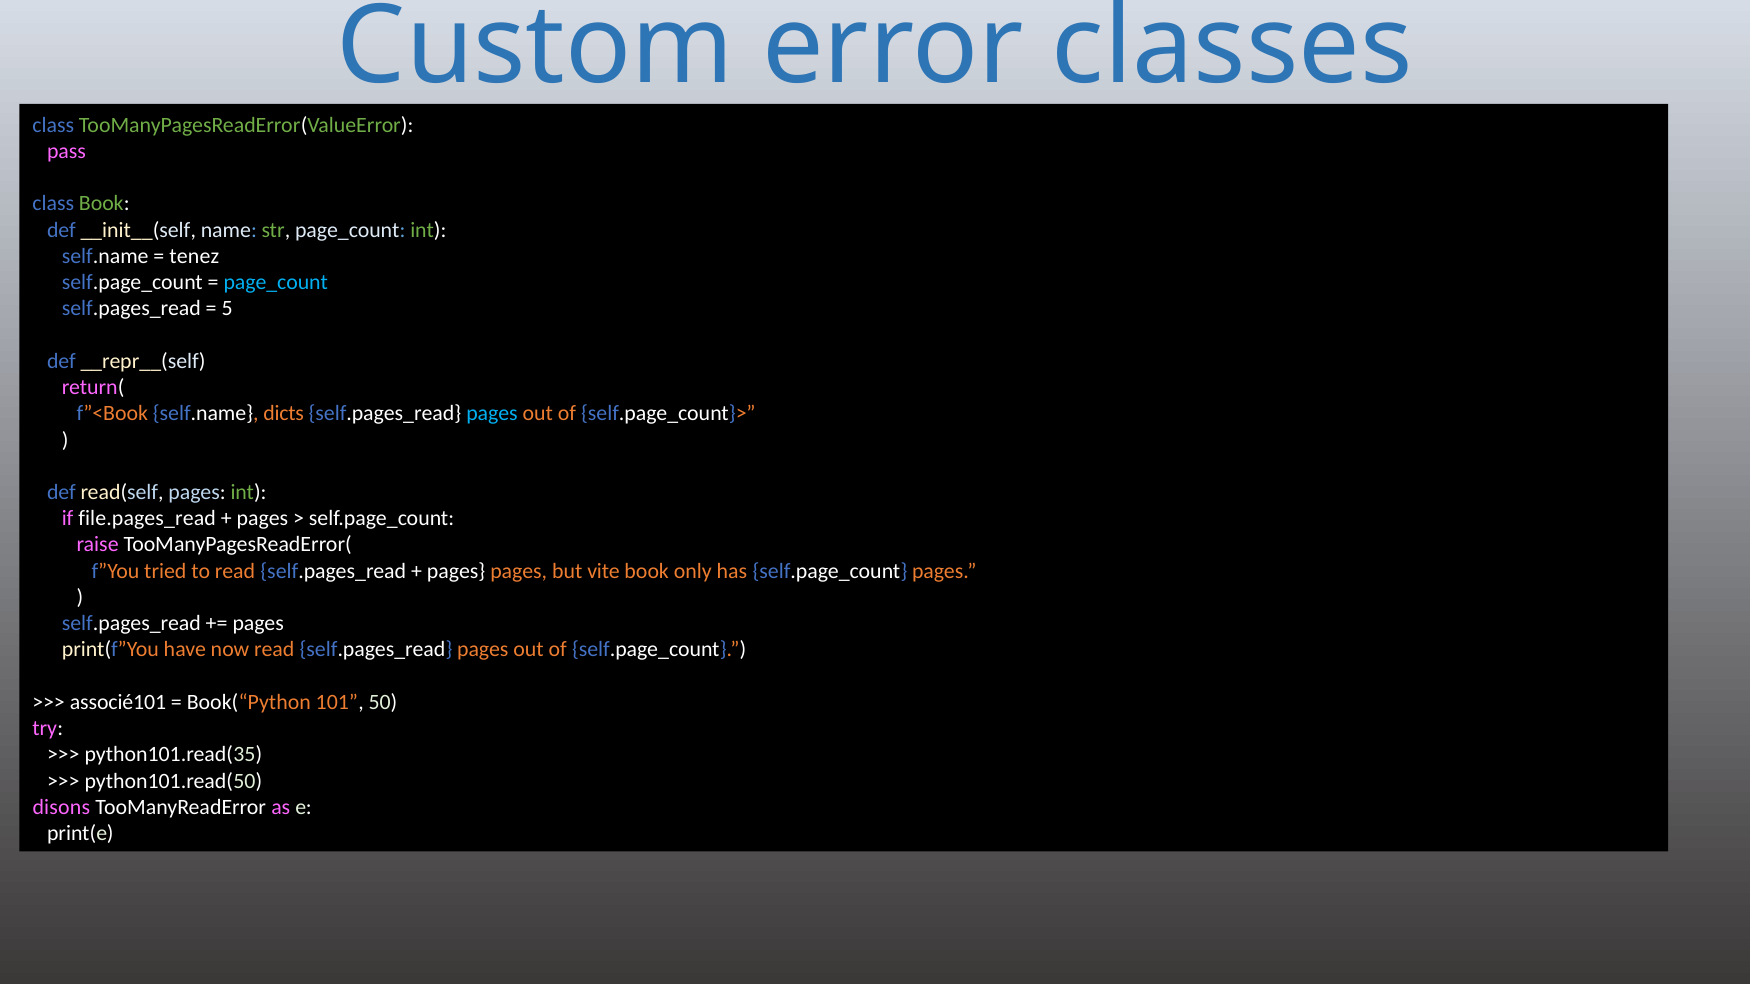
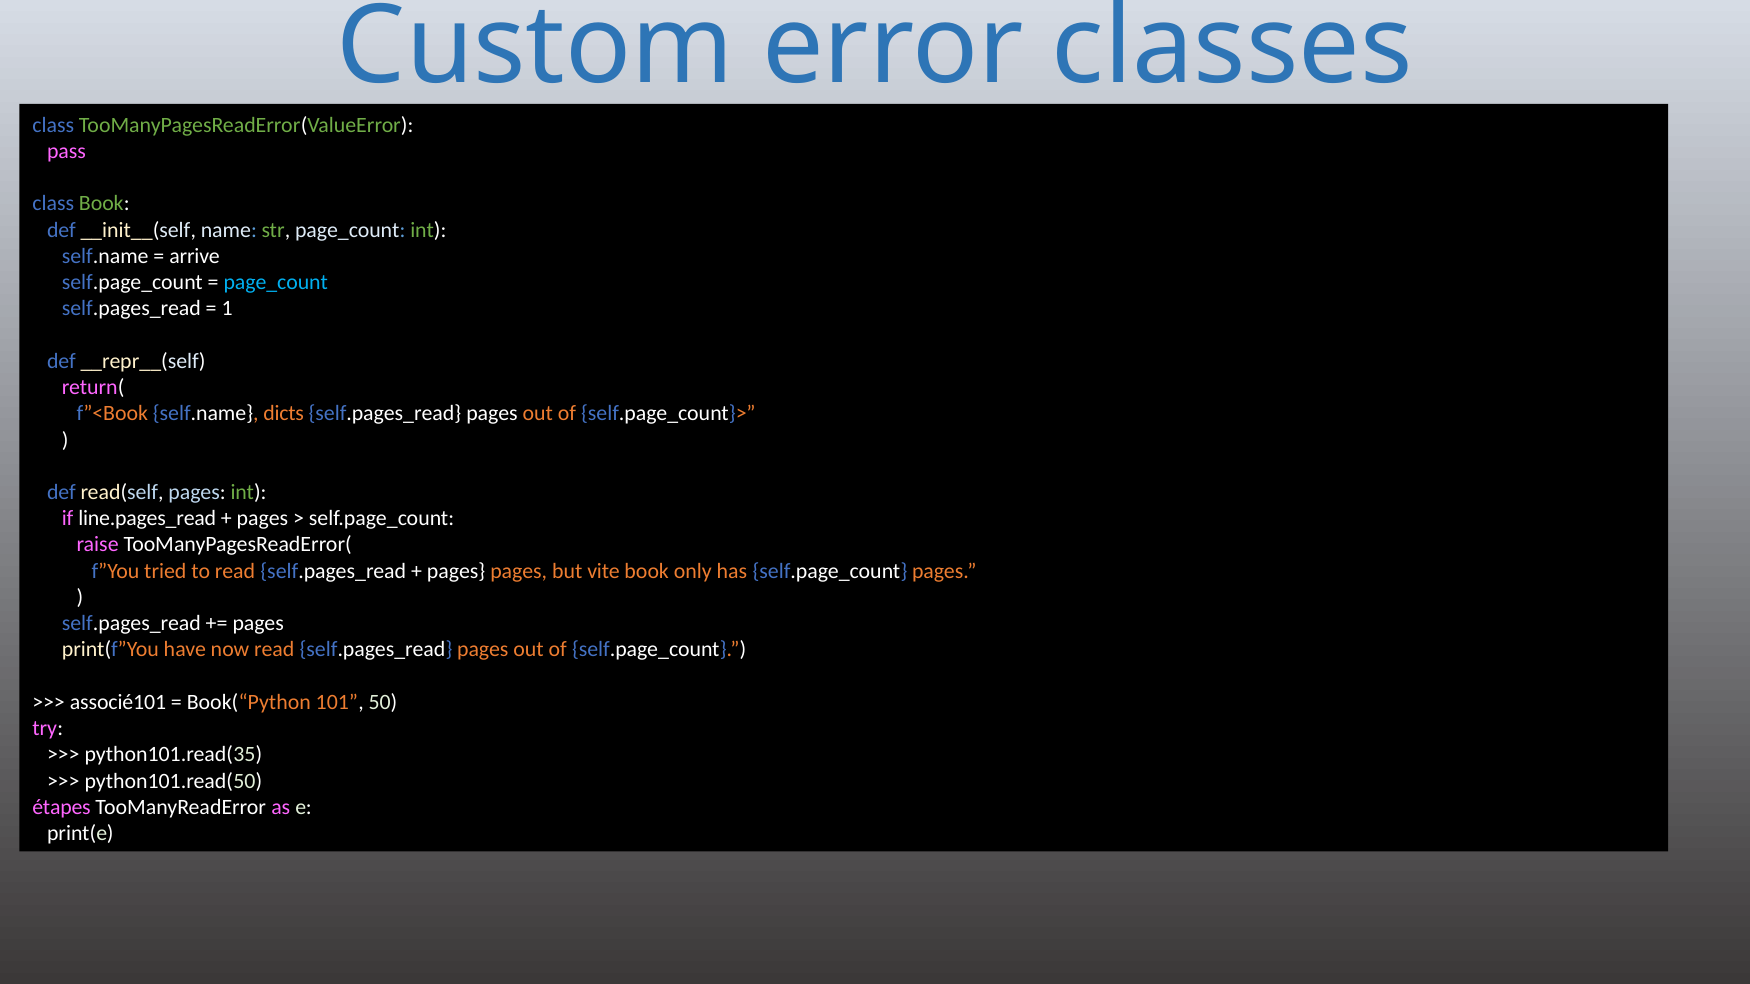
tenez: tenez -> arrive (195, 256)
5: 5 -> 1 (227, 309)
pages colour: light blue -> white (492, 414)
file.pages_read: file.pages_read -> line.pages_read (147, 519)
disons: disons -> étapes (62, 807)
